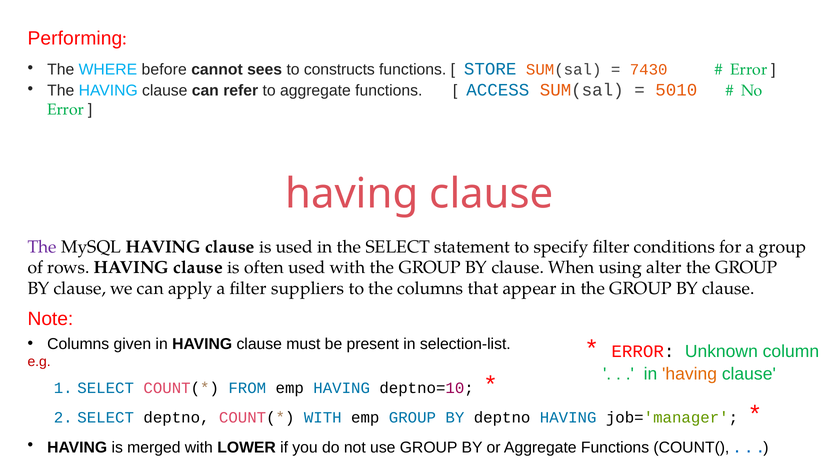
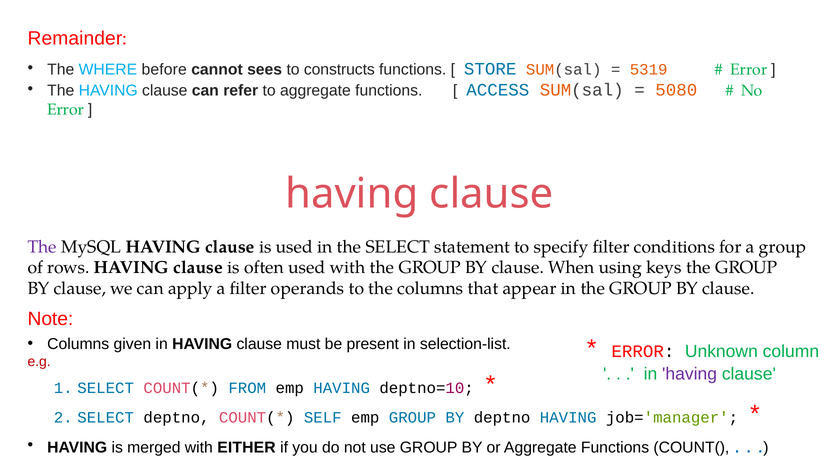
Performing: Performing -> Remainder (75, 38)
7430: 7430 -> 5319 (649, 69)
5010: 5010 -> 5080 (676, 90)
alter: alter -> keys (664, 268)
suppliers: suppliers -> operands (308, 289)
having colour: orange -> purple (690, 374)
WITH: WITH -> SELF (323, 418)
LOWER: LOWER -> EITHER (246, 448)
